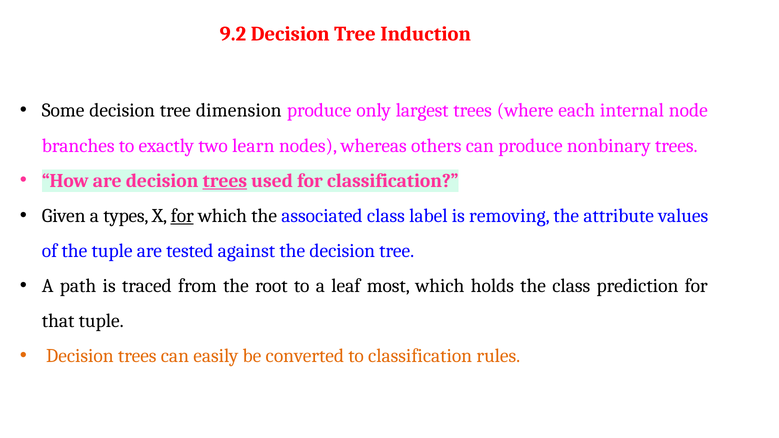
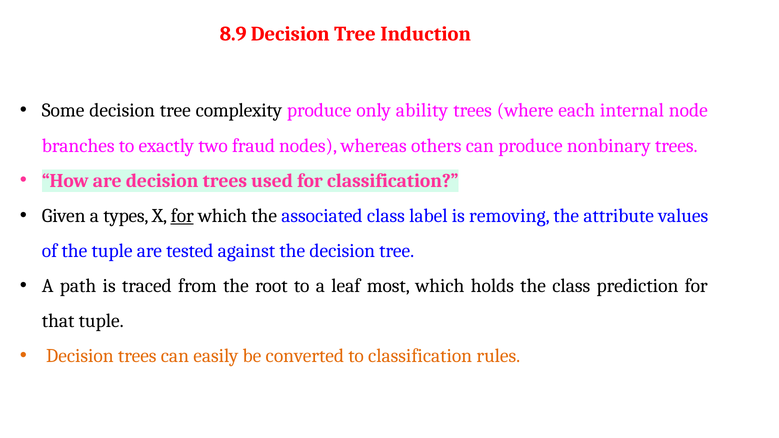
9.2: 9.2 -> 8.9 (233, 34)
dimension: dimension -> complexity (239, 111)
largest: largest -> ability (422, 111)
learn: learn -> fraud (254, 146)
trees underline: present -> none (225, 181)
